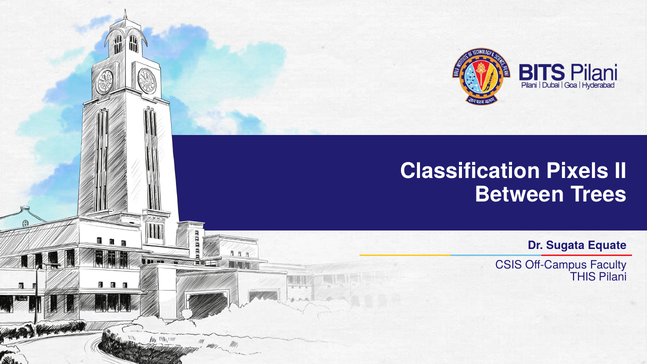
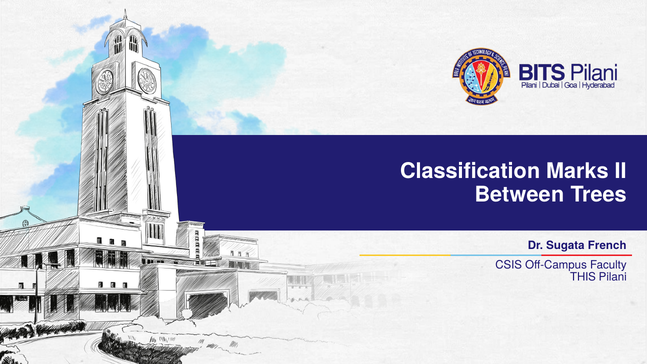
Pixels: Pixels -> Marks (577, 171)
Equate: Equate -> French (607, 245)
